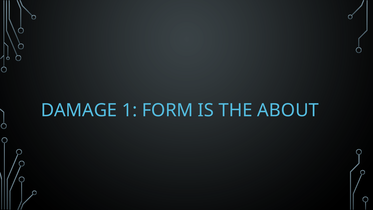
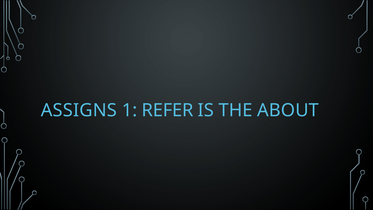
DAMAGE: DAMAGE -> ASSIGNS (79, 110)
FORM: FORM -> REFER (168, 110)
